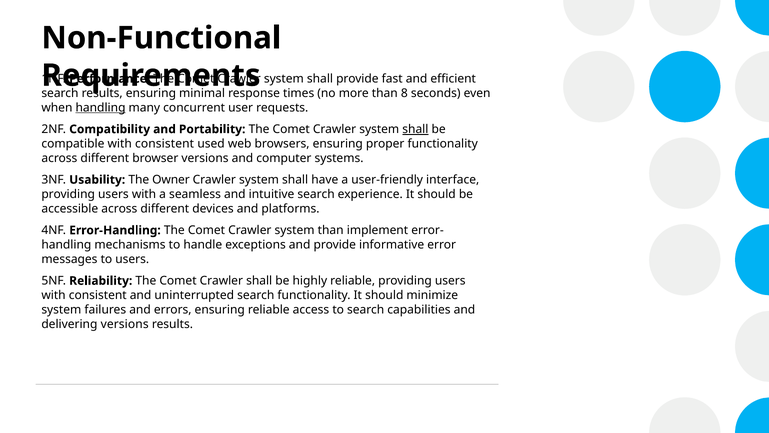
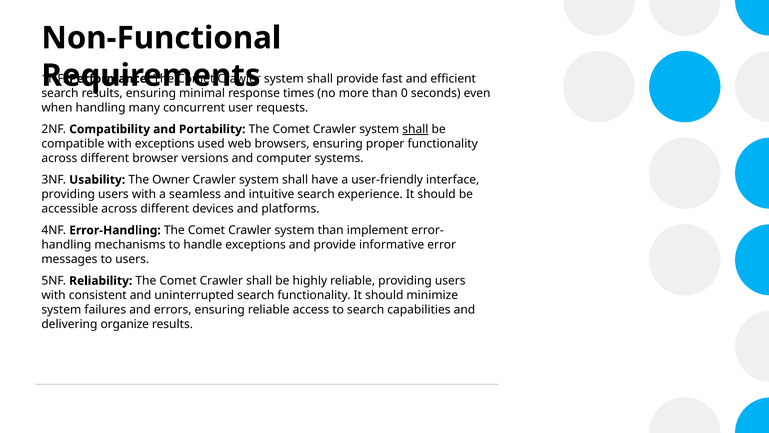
8: 8 -> 0 (404, 93)
handling underline: present -> none (101, 107)
compatible with consistent: consistent -> exceptions (165, 144)
delivering versions: versions -> organize (125, 324)
